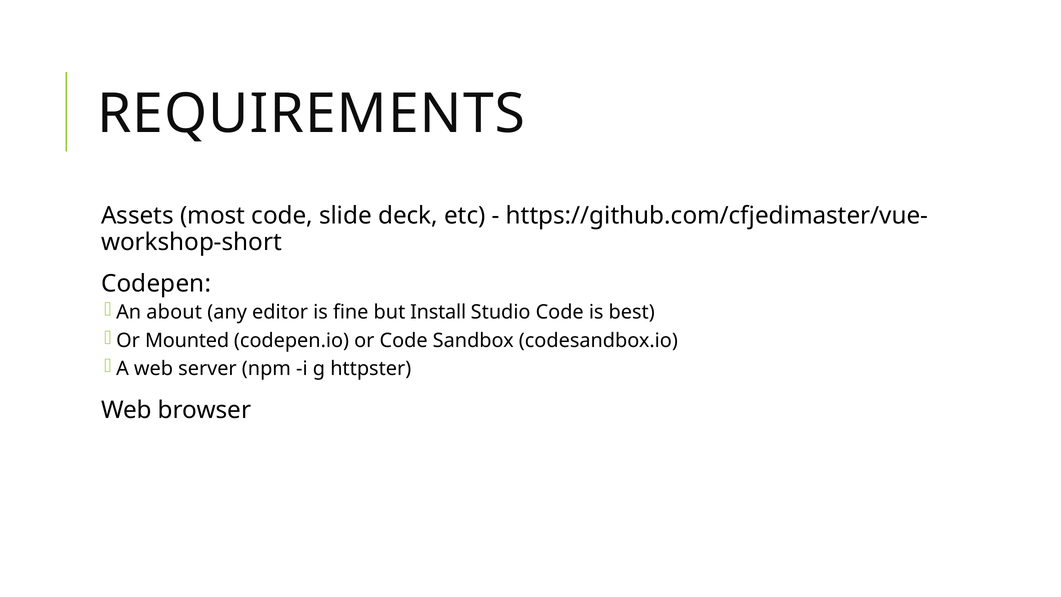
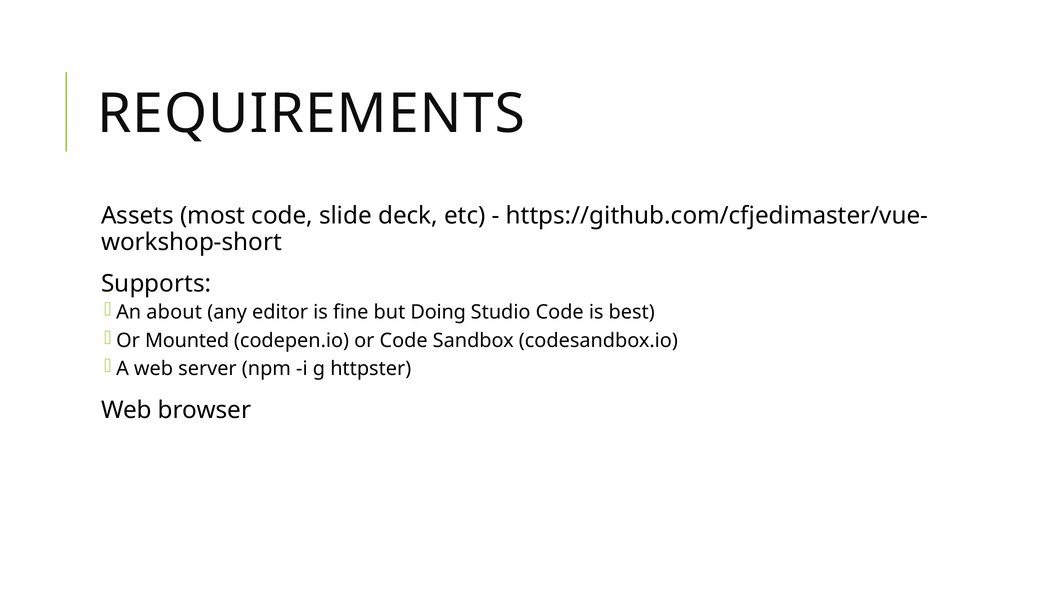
Codepen: Codepen -> Supports (156, 284)
Install: Install -> Doing (438, 312)
